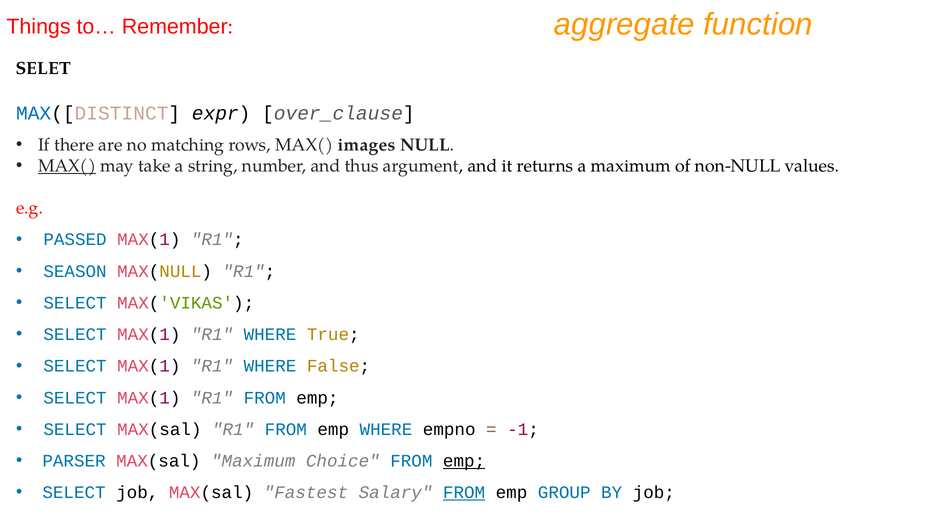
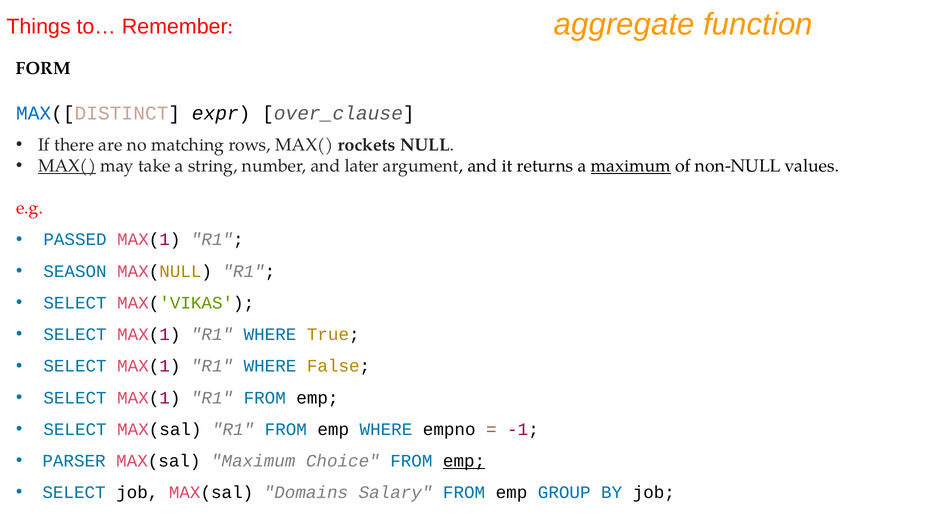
SELET: SELET -> FORM (43, 68)
images: images -> rockets (367, 145)
thus: thus -> later (362, 166)
maximum underline: none -> present (631, 166)
Fastest: Fastest -> Domains (306, 493)
FROM underline: present -> none (464, 493)
